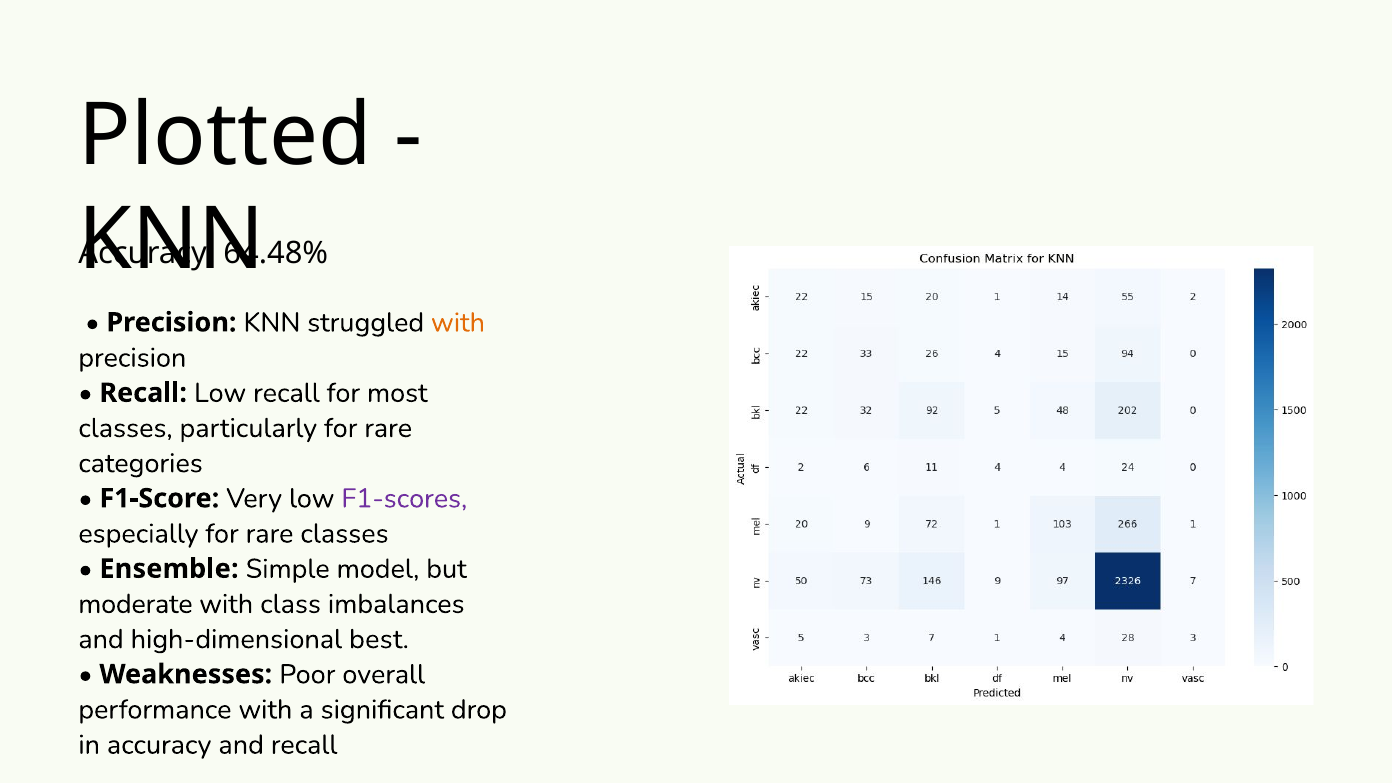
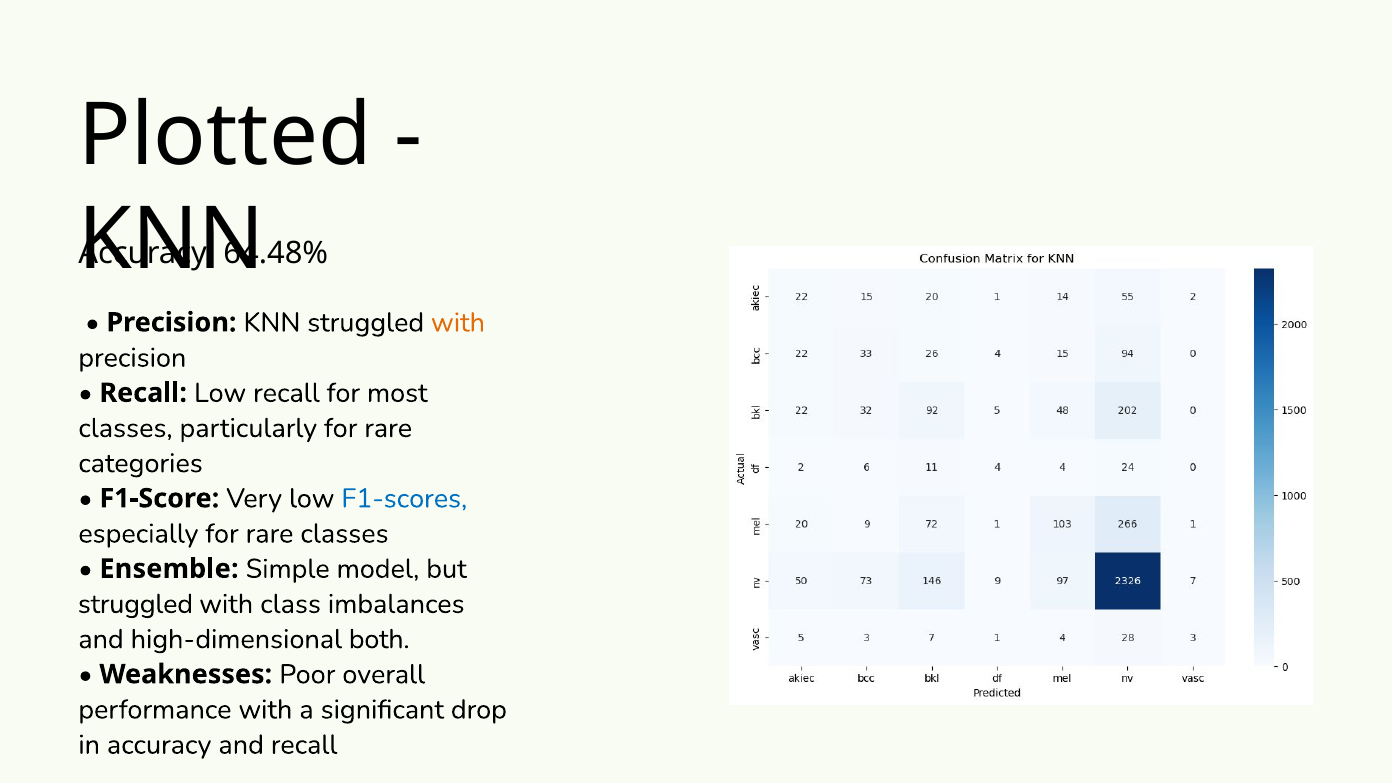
F1-scores colour: purple -> blue (404, 498)
moderate: moderate -> struggled (135, 604)
best: best -> both (379, 639)
